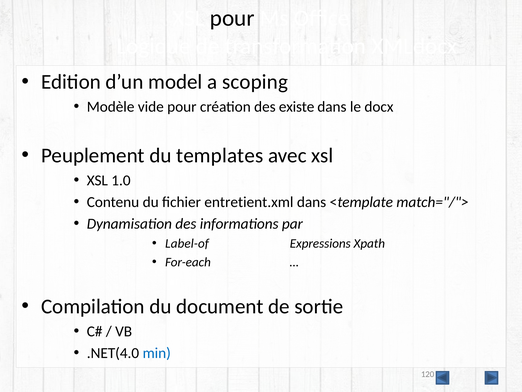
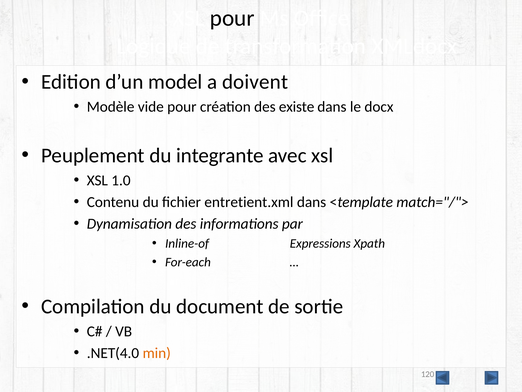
scoping: scoping -> doivent (255, 82)
templates: templates -> integrante (220, 155)
Label-of: Label-of -> Inline-of (187, 243)
min colour: blue -> orange (157, 353)
